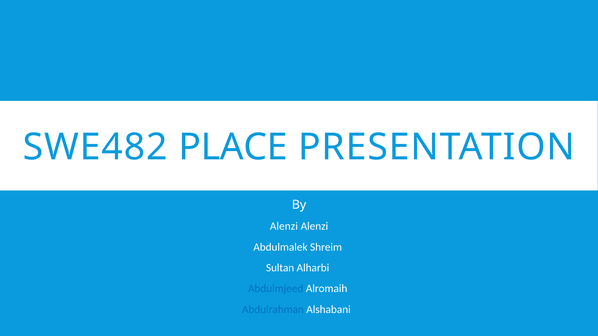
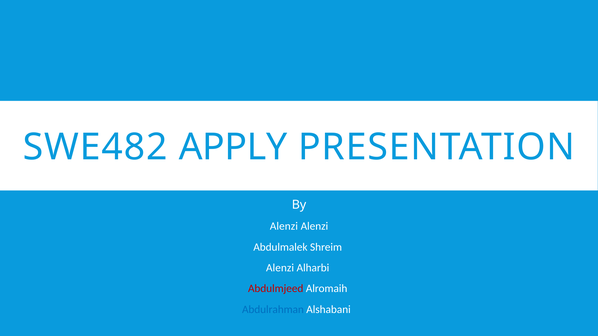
PLACE: PLACE -> APPLY (233, 147)
Sultan: Sultan -> Alenzi (280, 268)
Abdulmjeed colour: blue -> red (276, 289)
